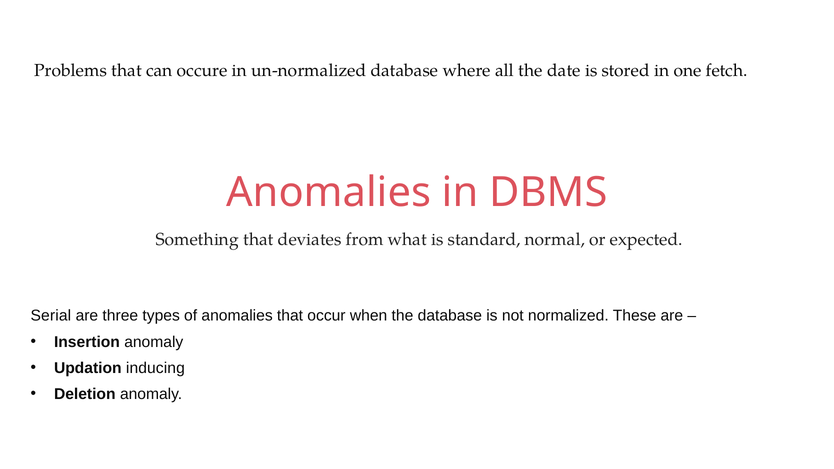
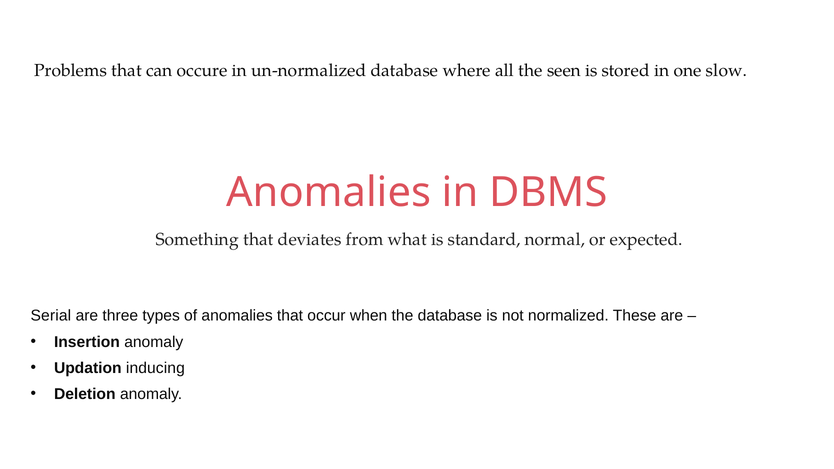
date: date -> seen (564, 71)
fetch: fetch -> slow (727, 71)
